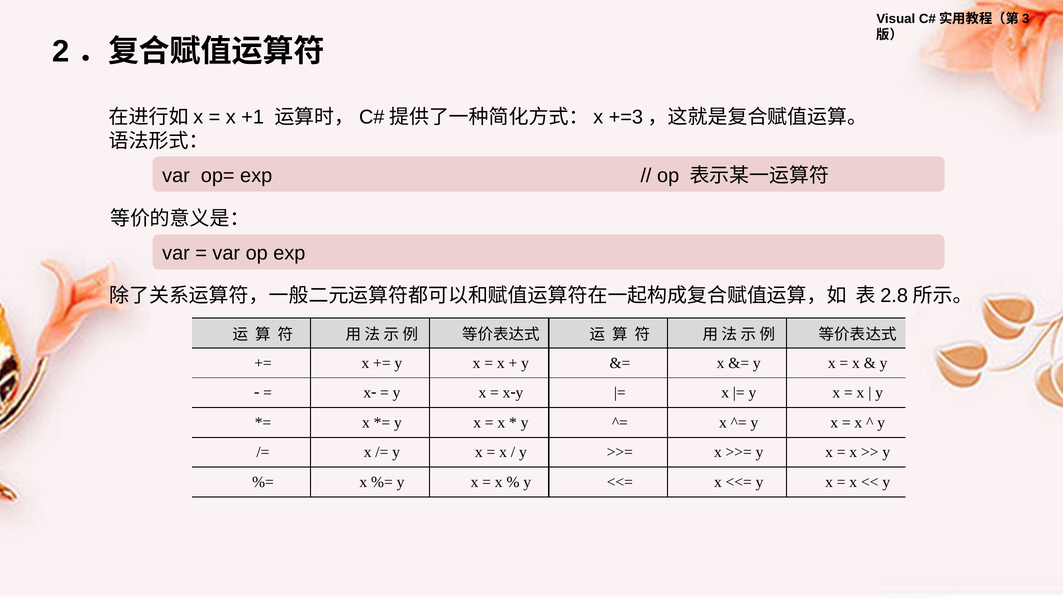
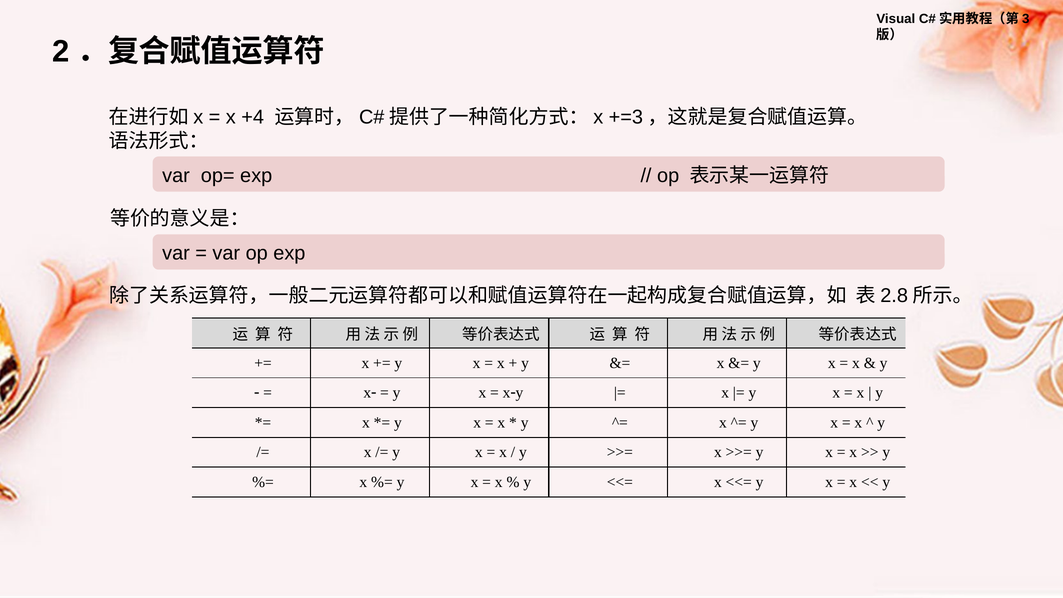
+1: +1 -> +4 (253, 117)
